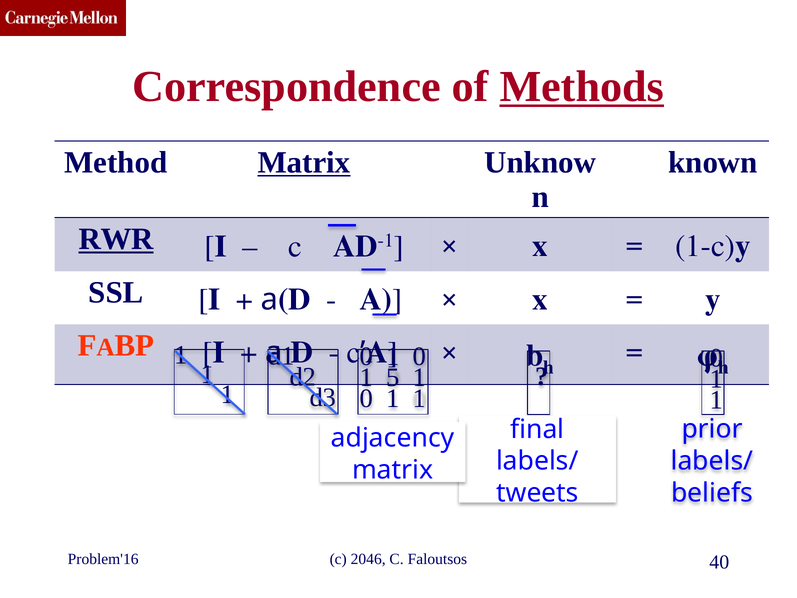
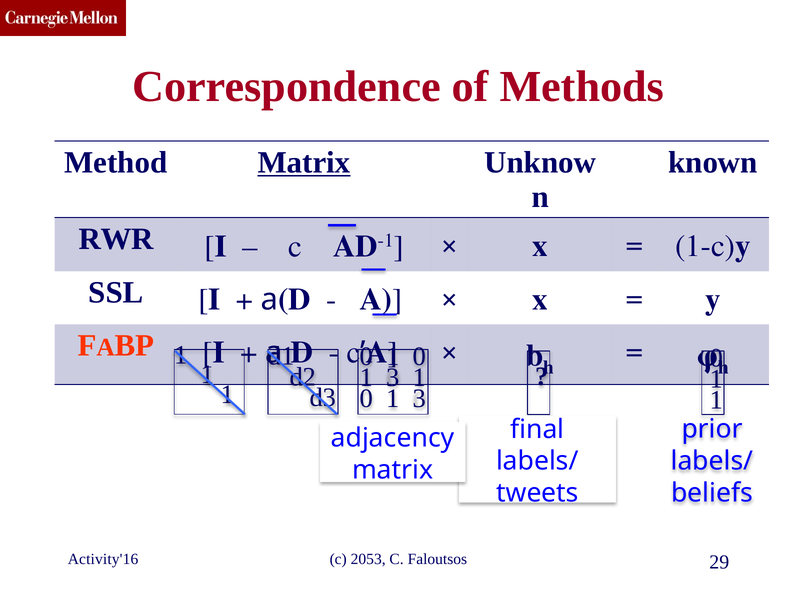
Methods underline: present -> none (582, 87)
RWR underline: present -> none (116, 239)
5: 5 -> 3 (393, 377)
1: 1 -> 3 (419, 398)
Problem'16: Problem'16 -> Activity'16 (103, 559)
2046: 2046 -> 2053 (368, 559)
40: 40 -> 29 (719, 562)
